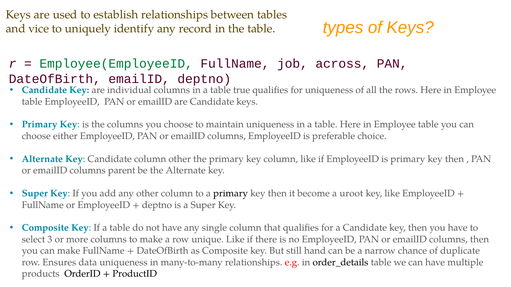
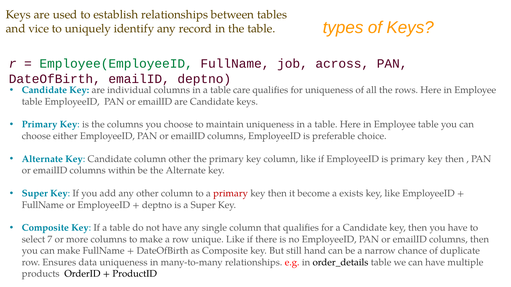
true: true -> care (242, 90)
parent: parent -> within (122, 171)
primary colour: black -> red (231, 194)
uroot: uroot -> exists (351, 194)
3: 3 -> 7 (50, 240)
